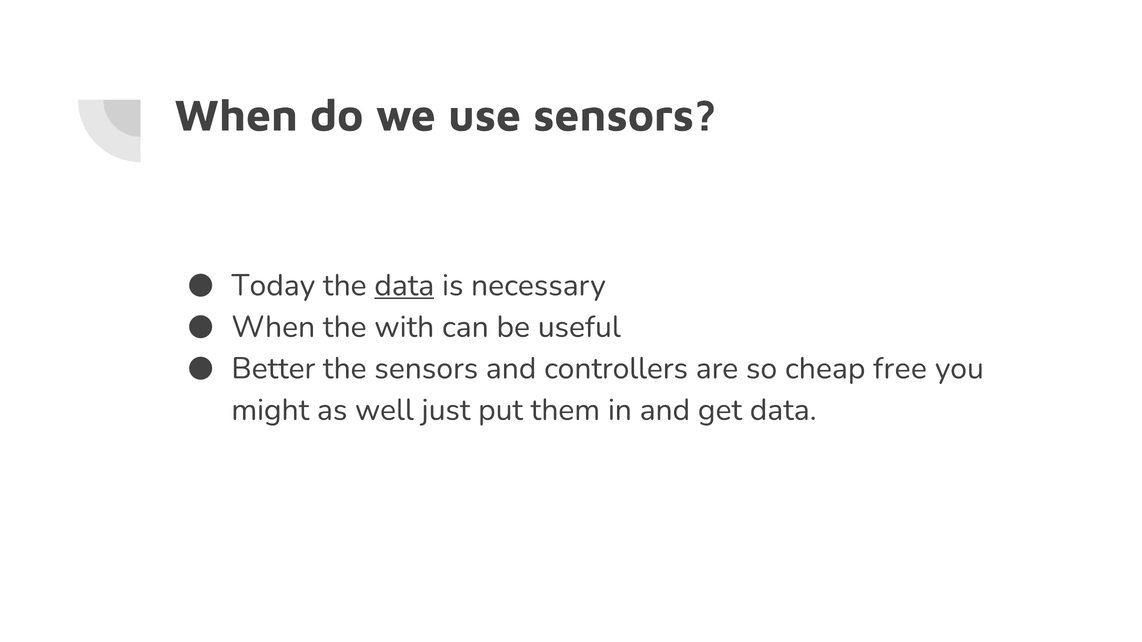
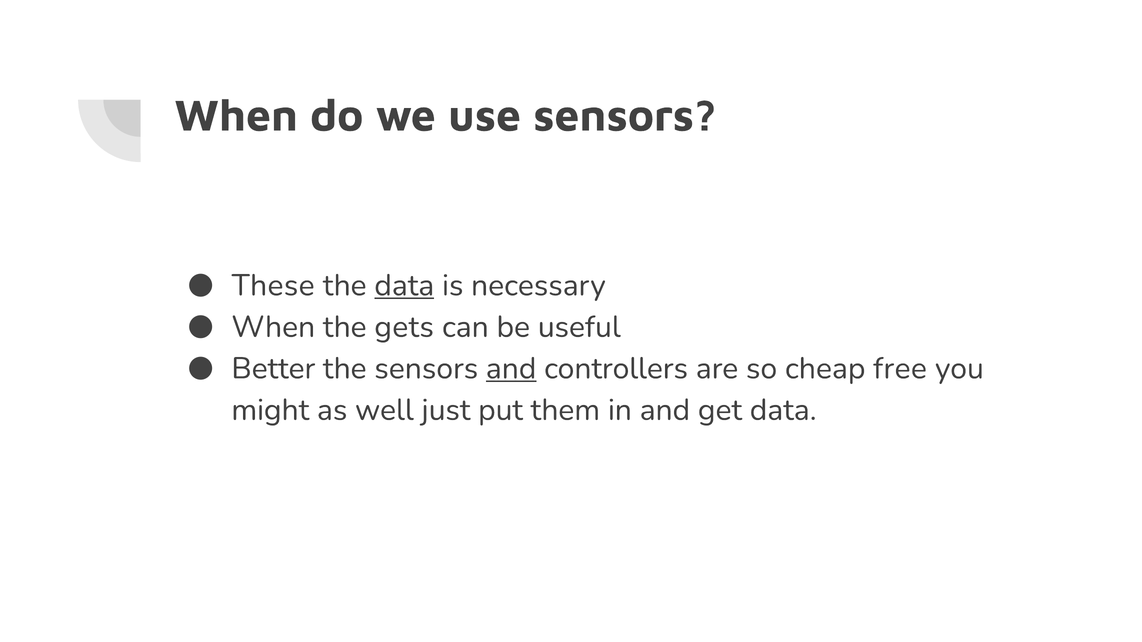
Today: Today -> These (273, 286)
with: with -> gets (404, 327)
and underline: none -> present (511, 369)
